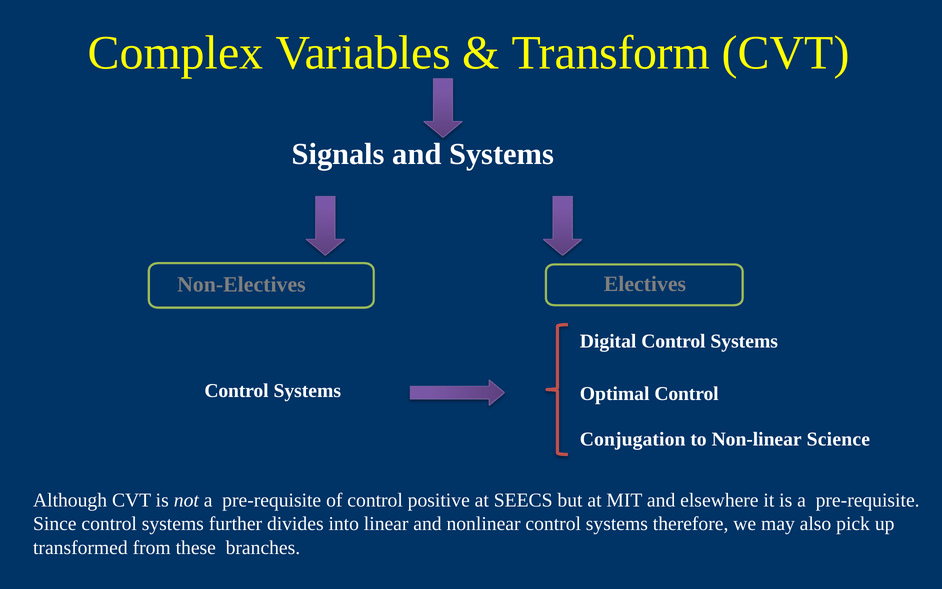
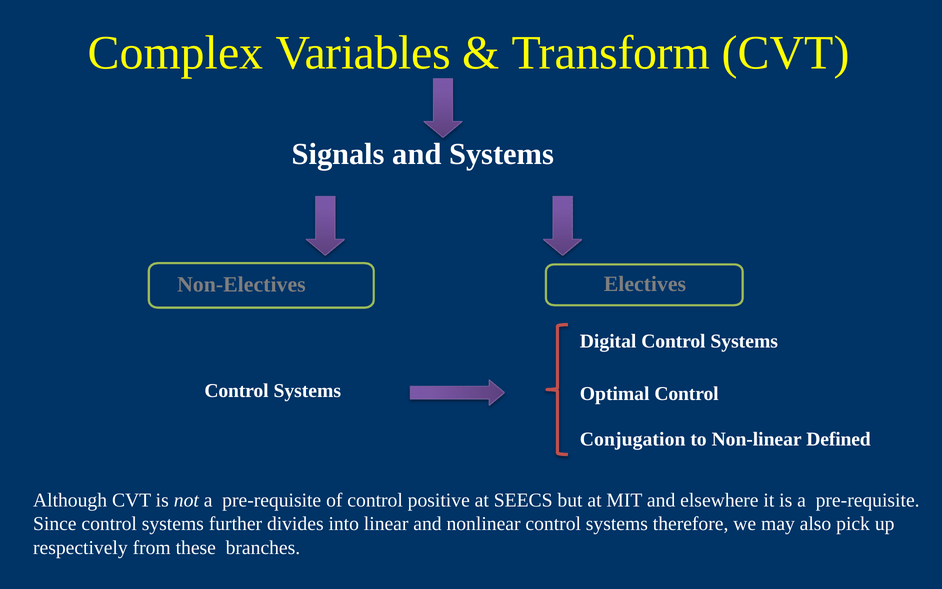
Science: Science -> Defined (839, 439)
transformed: transformed -> respectively (80, 547)
